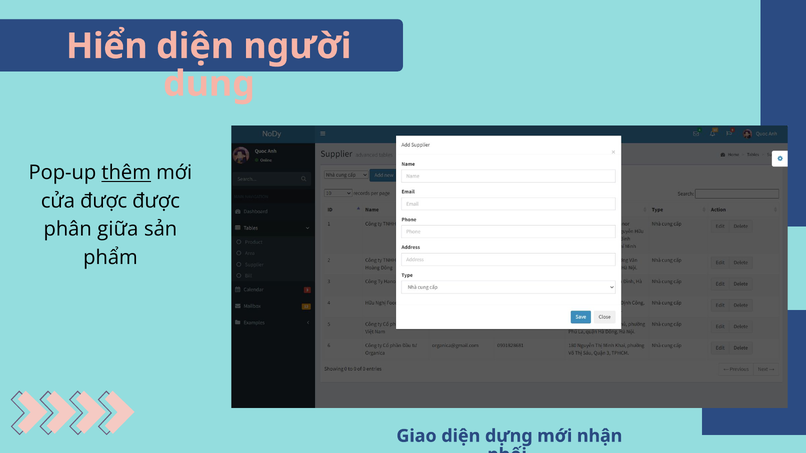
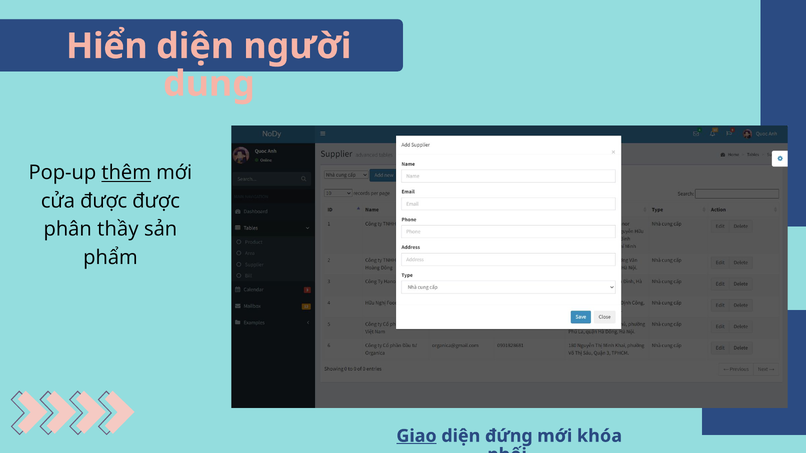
giữa: giữa -> thầy (118, 229)
Giao underline: none -> present (417, 436)
dựng: dựng -> đứng (509, 436)
nhận: nhận -> khóa (599, 436)
